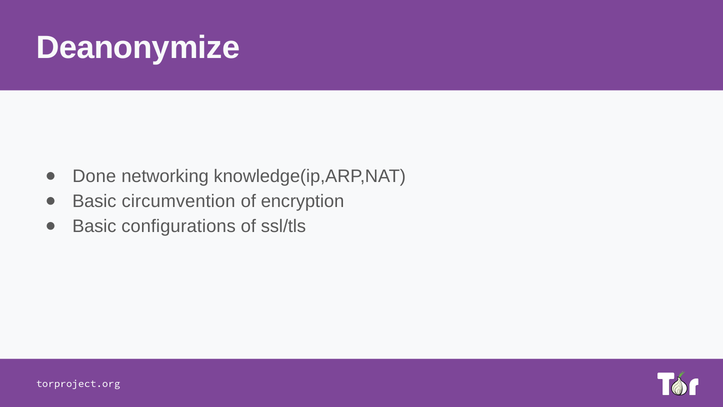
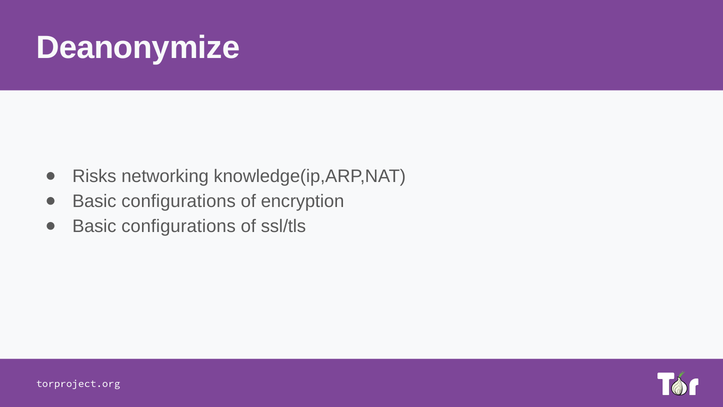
Done: Done -> Risks (94, 176)
circumvention: circumvention -> configurations (179, 201)
